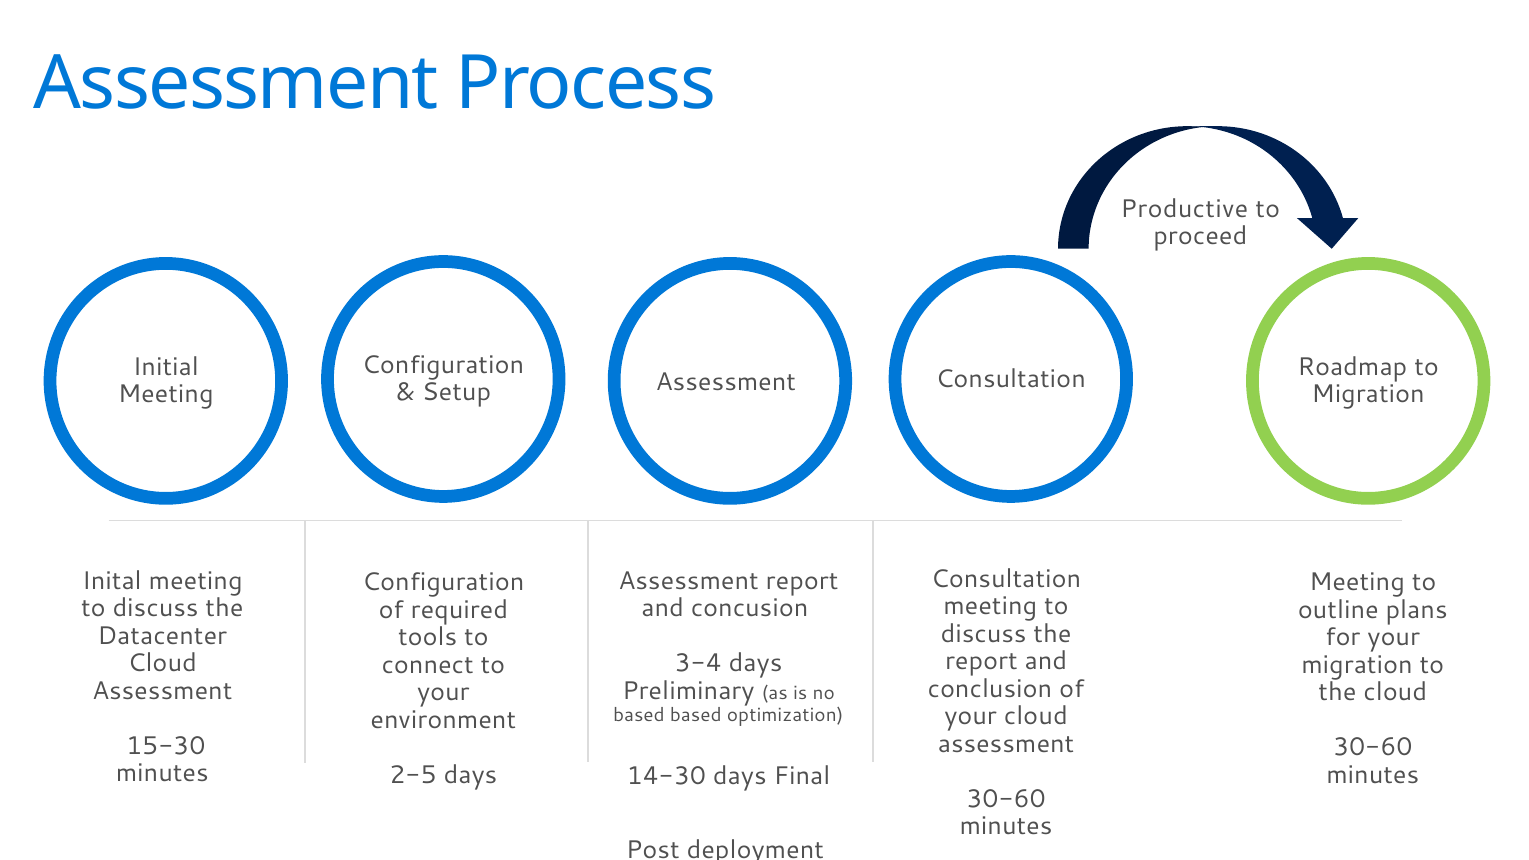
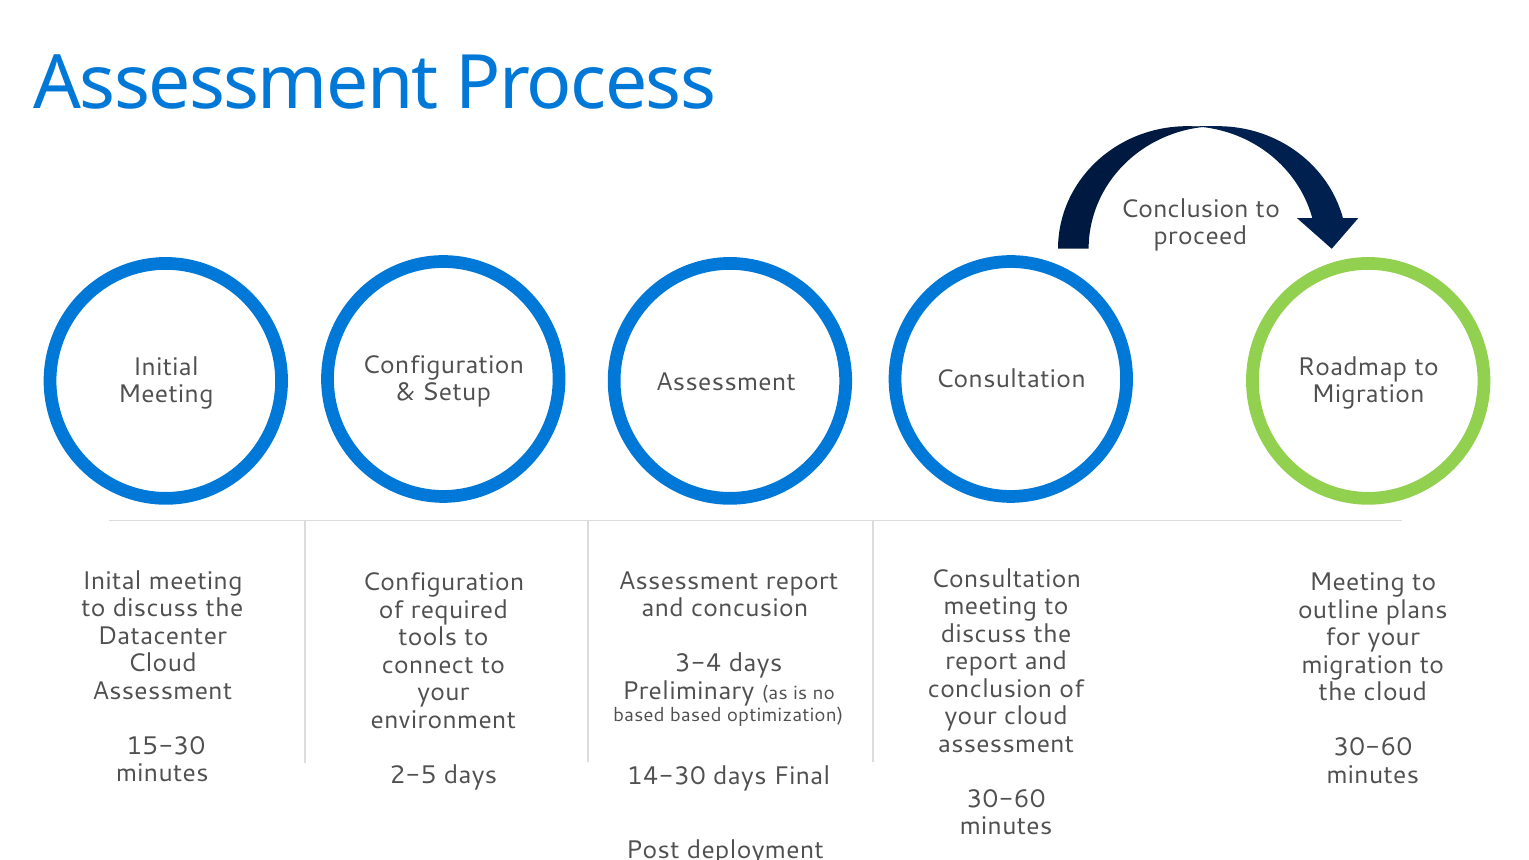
Productive: Productive -> Conclusion (1185, 209)
